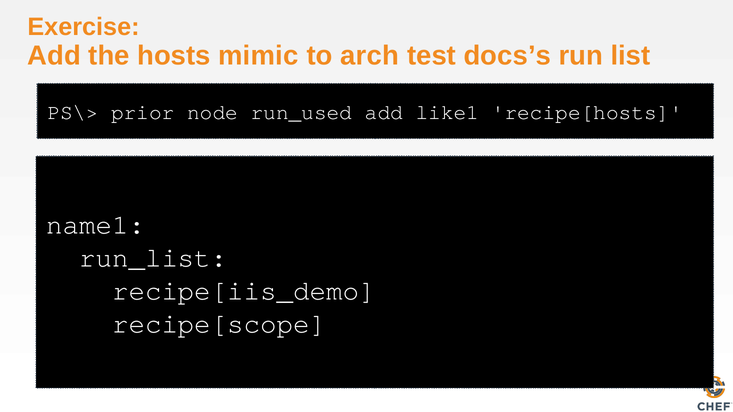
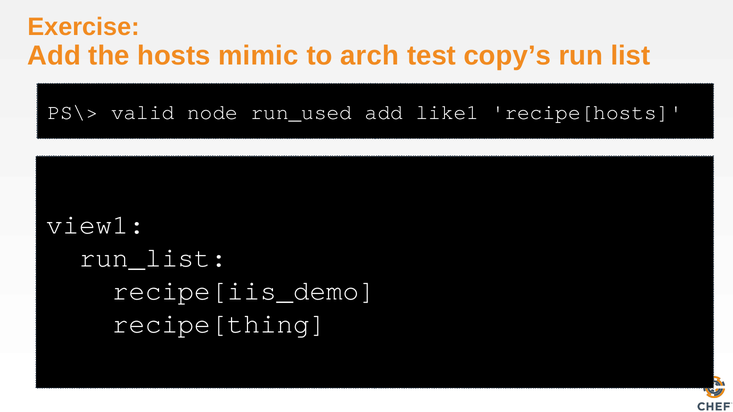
docs’s: docs’s -> copy’s (507, 56)
prior: prior -> valid (143, 113)
name1: name1 -> view1 (96, 225)
recipe[scope: recipe[scope -> recipe[thing (219, 324)
